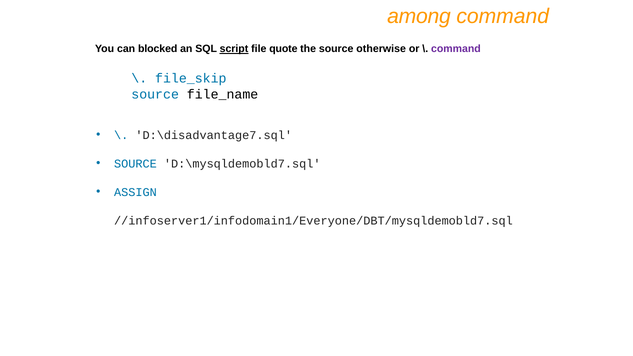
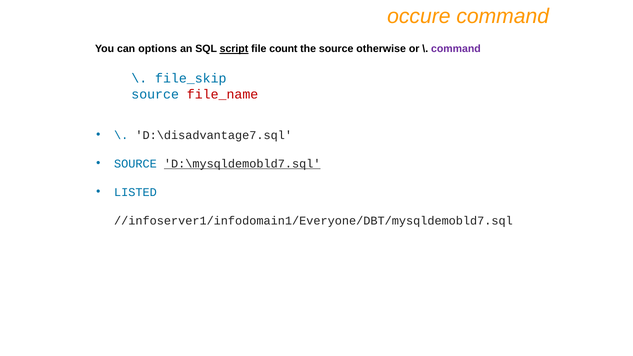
among: among -> occure (419, 16)
blocked: blocked -> options (158, 49)
quote: quote -> count (283, 49)
file_name colour: black -> red (223, 94)
D:\mysqldemobld7.sql underline: none -> present (242, 164)
ASSIGN: ASSIGN -> LISTED (135, 192)
